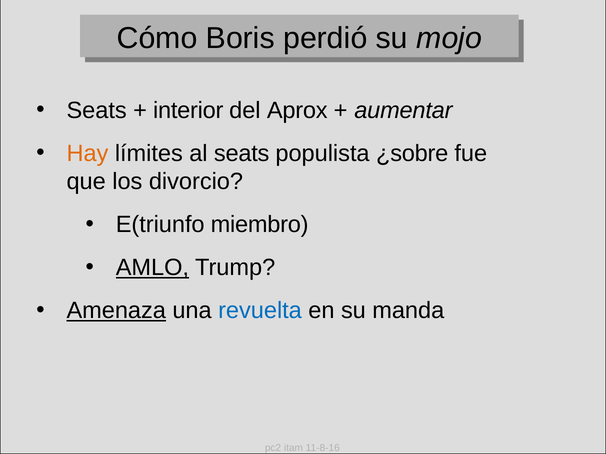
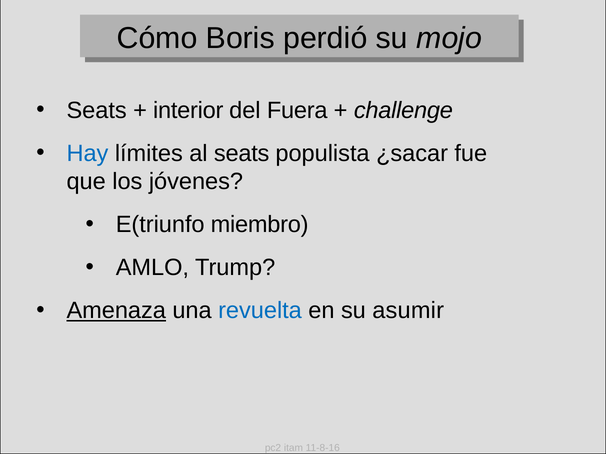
Aprox: Aprox -> Fuera (297, 111)
aumentar: aumentar -> challenge (403, 111)
Hay colour: orange -> blue (87, 154)
¿sobre: ¿sobre -> ¿sacar (412, 154)
divorcio: divorcio -> jóvenes (196, 182)
AMLO underline: present -> none (152, 268)
manda: manda -> asumir (408, 311)
